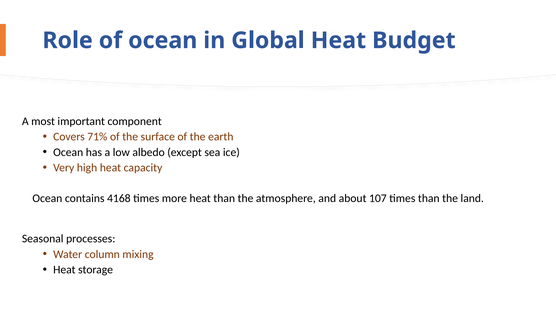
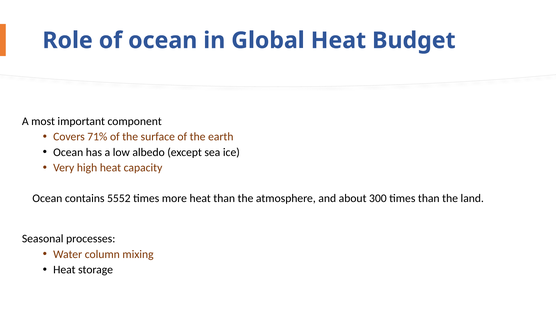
4168: 4168 -> 5552 (119, 198)
107: 107 -> 300 (378, 198)
